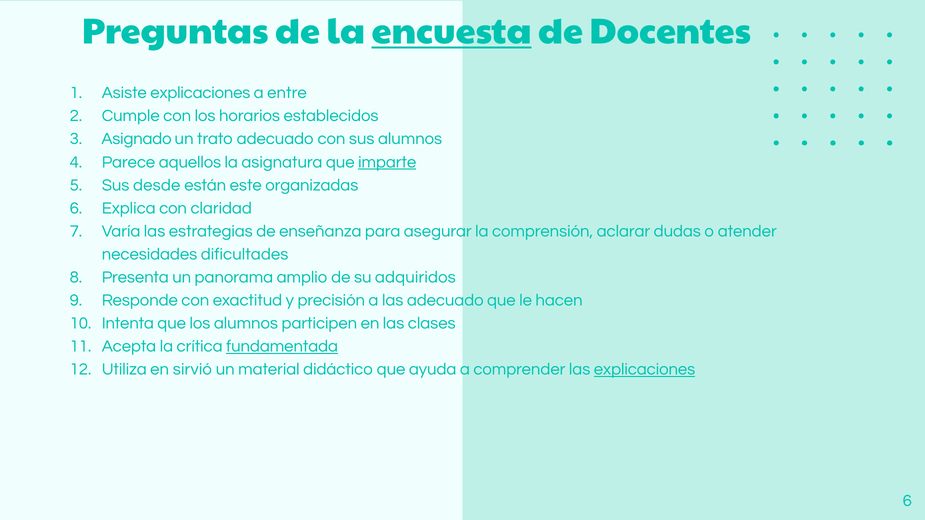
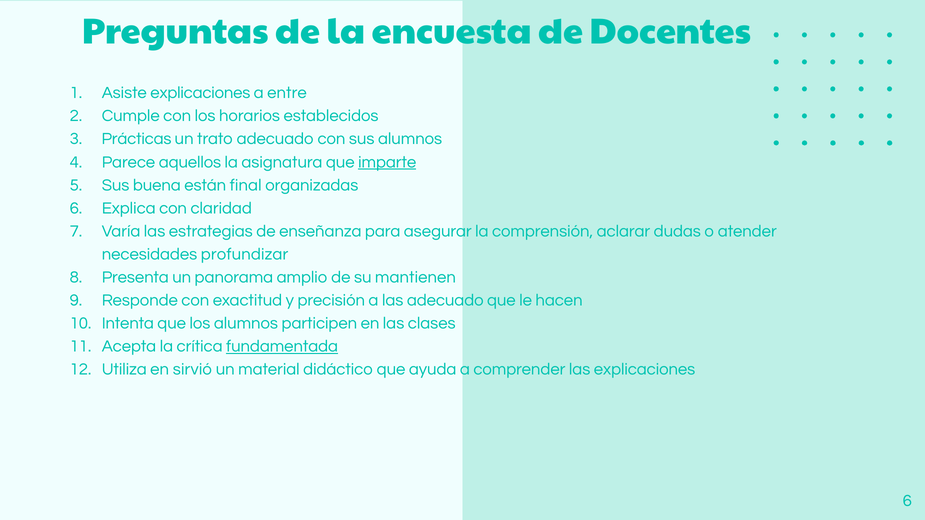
encuesta underline: present -> none (452, 32)
Asignado: Asignado -> Prácticas (137, 139)
desde: desde -> buena (157, 185)
este: este -> final (246, 185)
dificultades: dificultades -> profundizar (245, 254)
adquiridos: adquiridos -> mantienen (415, 277)
explicaciones underline: present -> none (645, 370)
